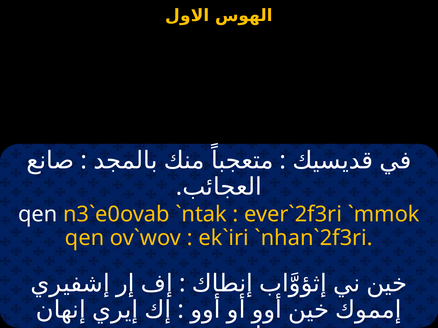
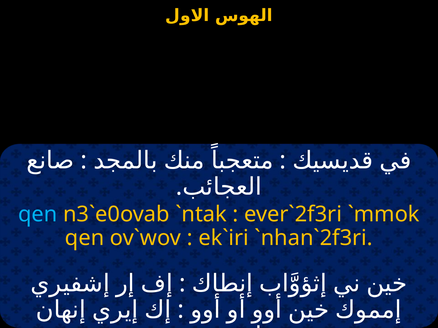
qen colour: white -> light blue (38, 215)
